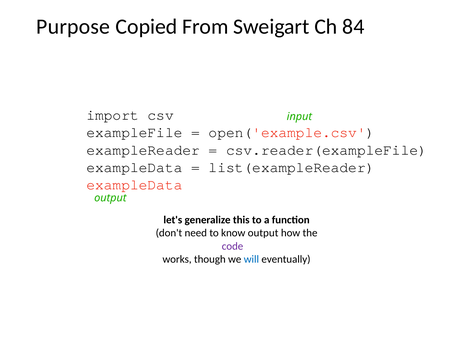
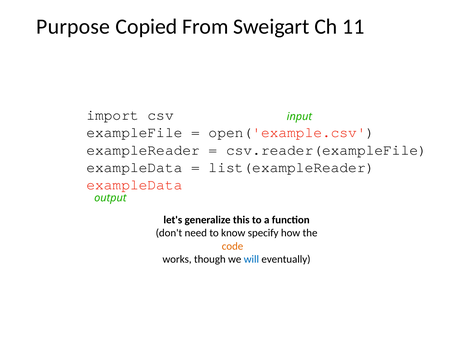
84: 84 -> 11 (353, 27)
know output: output -> specify (263, 234)
code colour: purple -> orange (233, 247)
